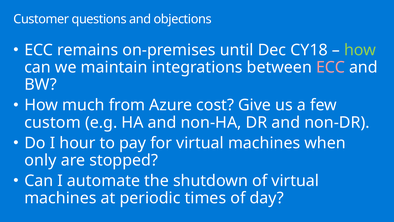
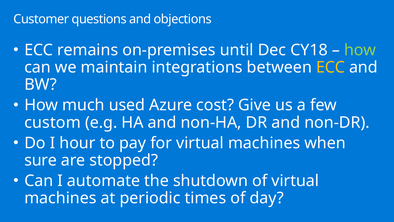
ECC colour: pink -> yellow (330, 67)
from: from -> used (127, 105)
only: only -> sure (41, 160)
